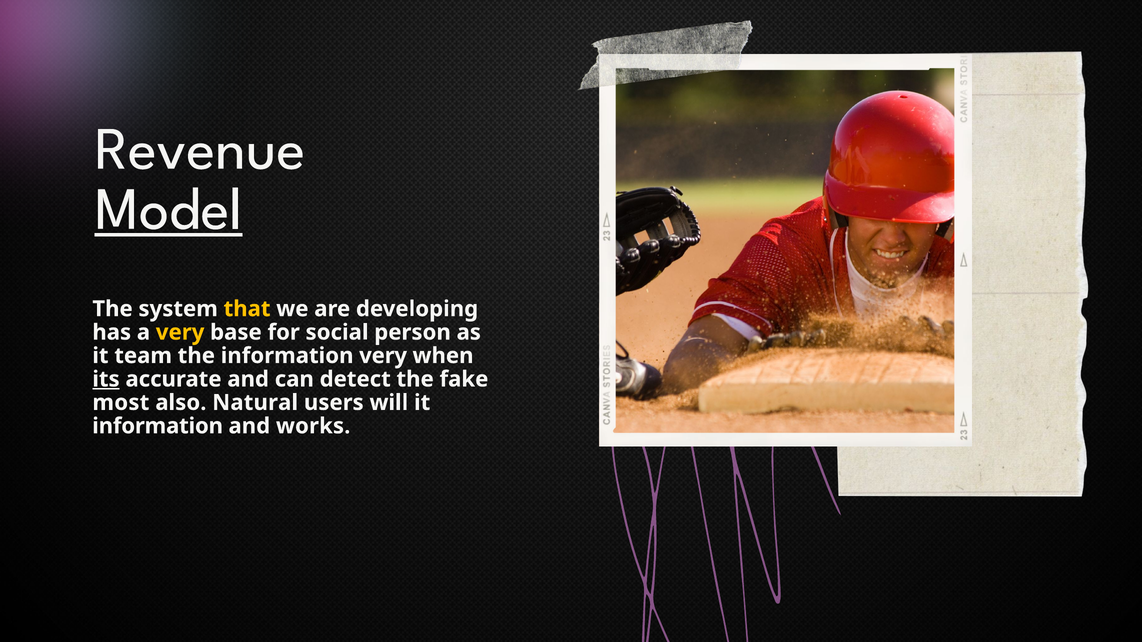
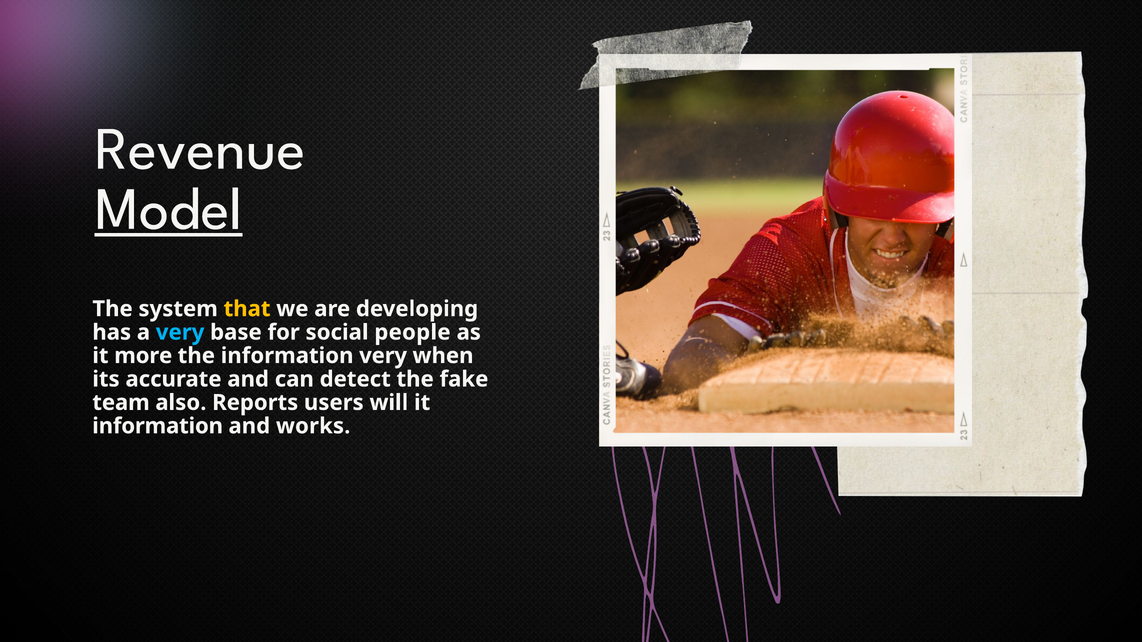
very colour: yellow -> light blue (180, 333)
person: person -> people (412, 333)
team: team -> more (143, 356)
its underline: present -> none (106, 379)
most: most -> team (121, 403)
Natural: Natural -> Reports (255, 403)
